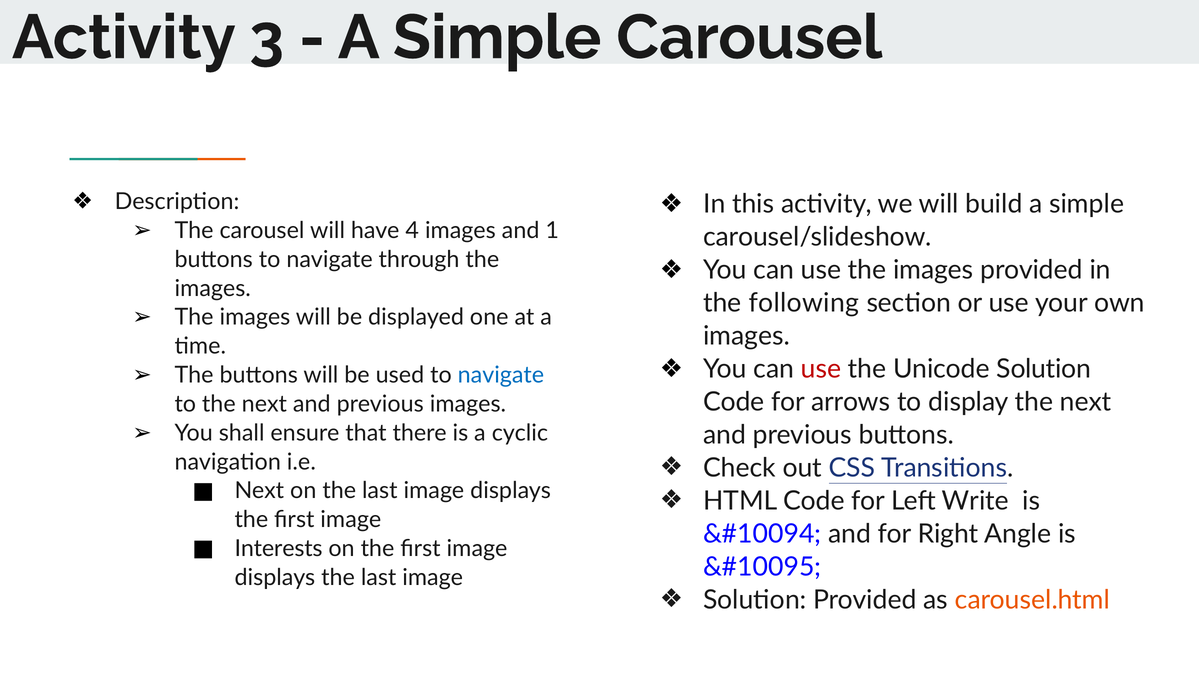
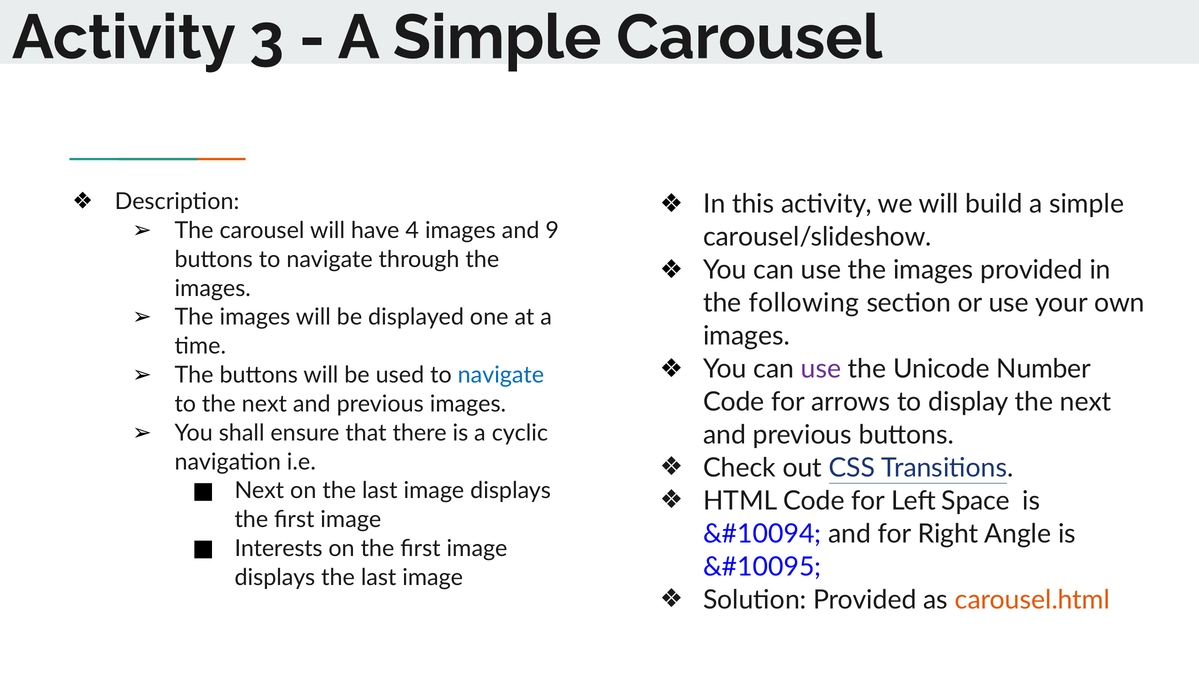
1: 1 -> 9 (552, 231)
use colour: red -> purple (821, 369)
Unicode Solution: Solution -> Number (1044, 369)
Write: Write -> Space (975, 501)
